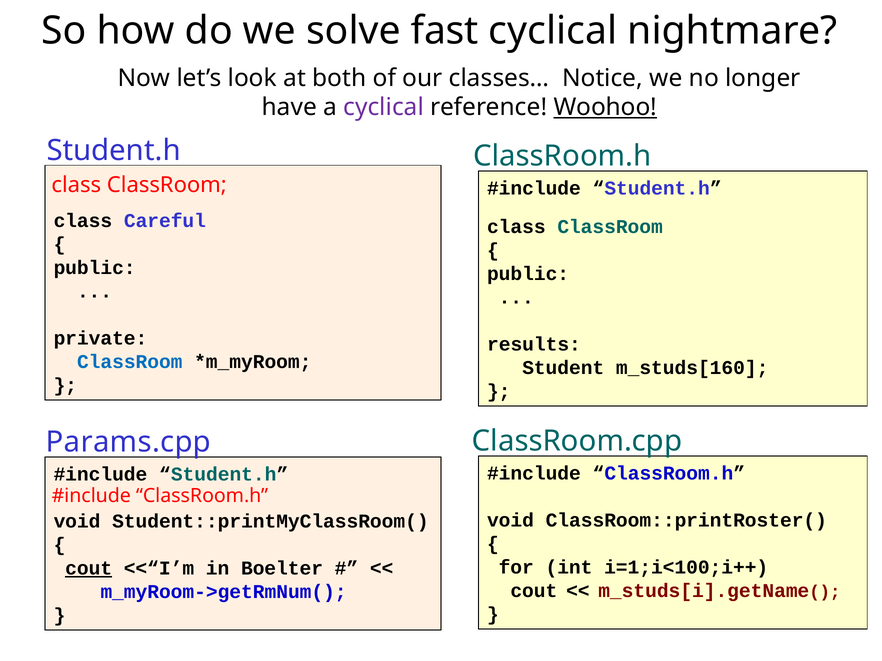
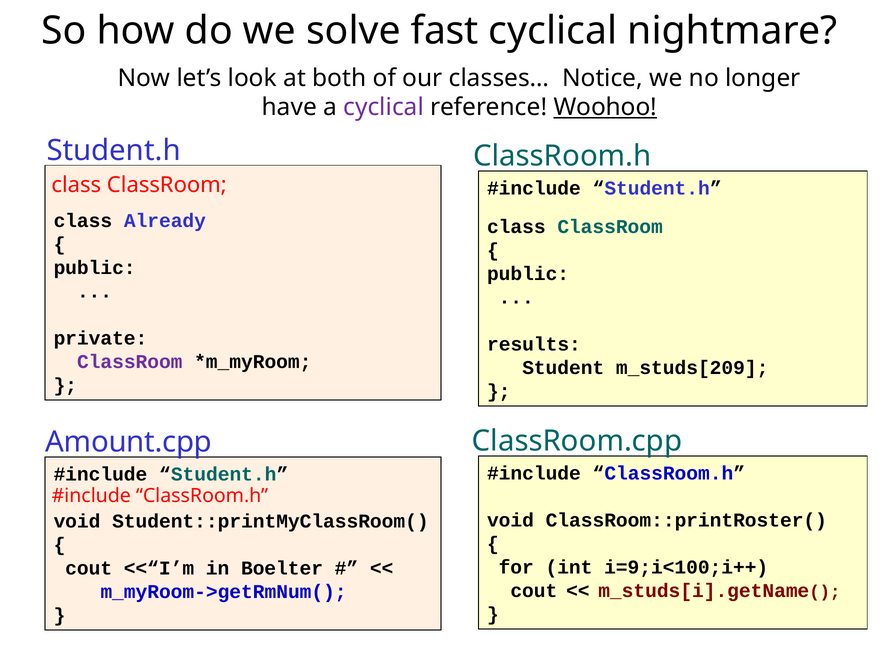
Careful: Careful -> Already (165, 221)
ClassRoom colour: blue -> purple (130, 362)
m_studs[160: m_studs[160 -> m_studs[209 (692, 368)
Params.cpp: Params.cpp -> Amount.cpp (129, 442)
i=1;i<100;i++: i=1;i<100;i++ -> i=9;i<100;i++ (686, 568)
cout underline: present -> none (89, 569)
